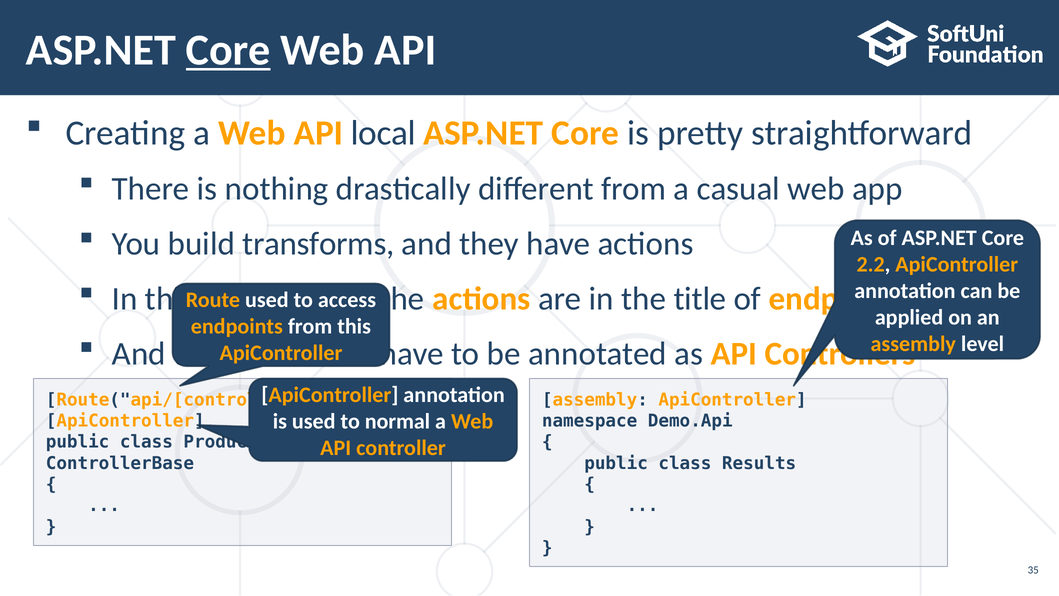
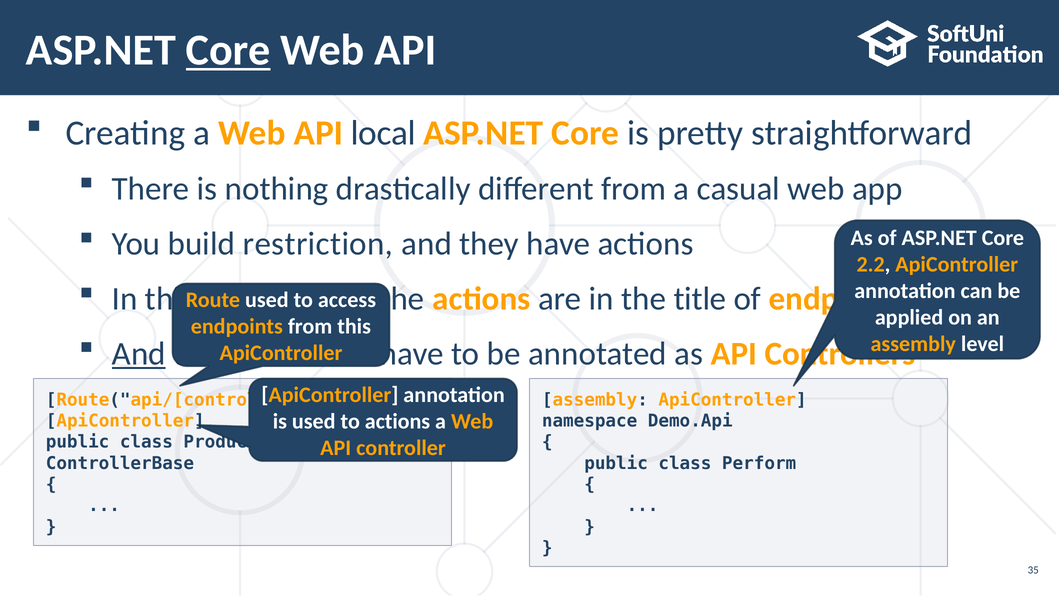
transforms: transforms -> restriction (318, 244)
And underline: none -> present (139, 354)
to normal: normal -> actions (397, 421)
Results: Results -> Perform (759, 463)
